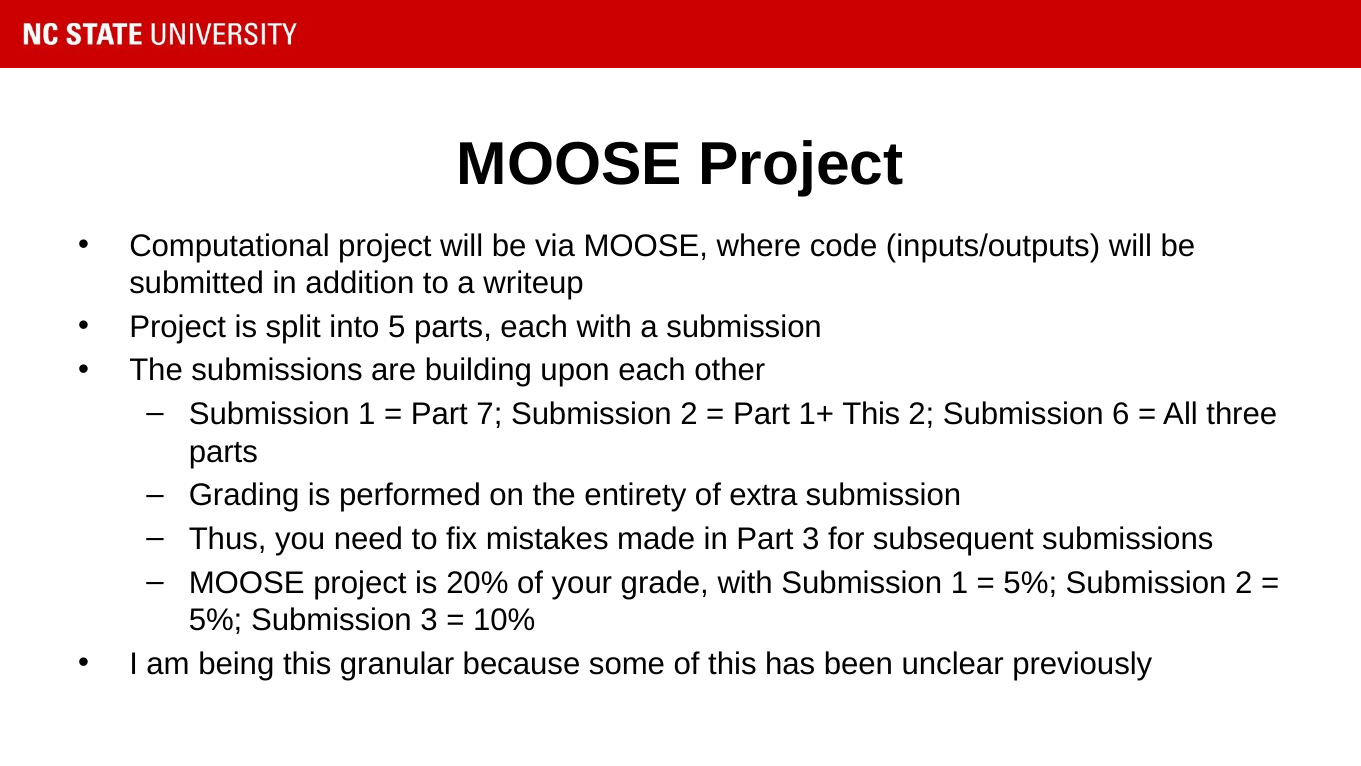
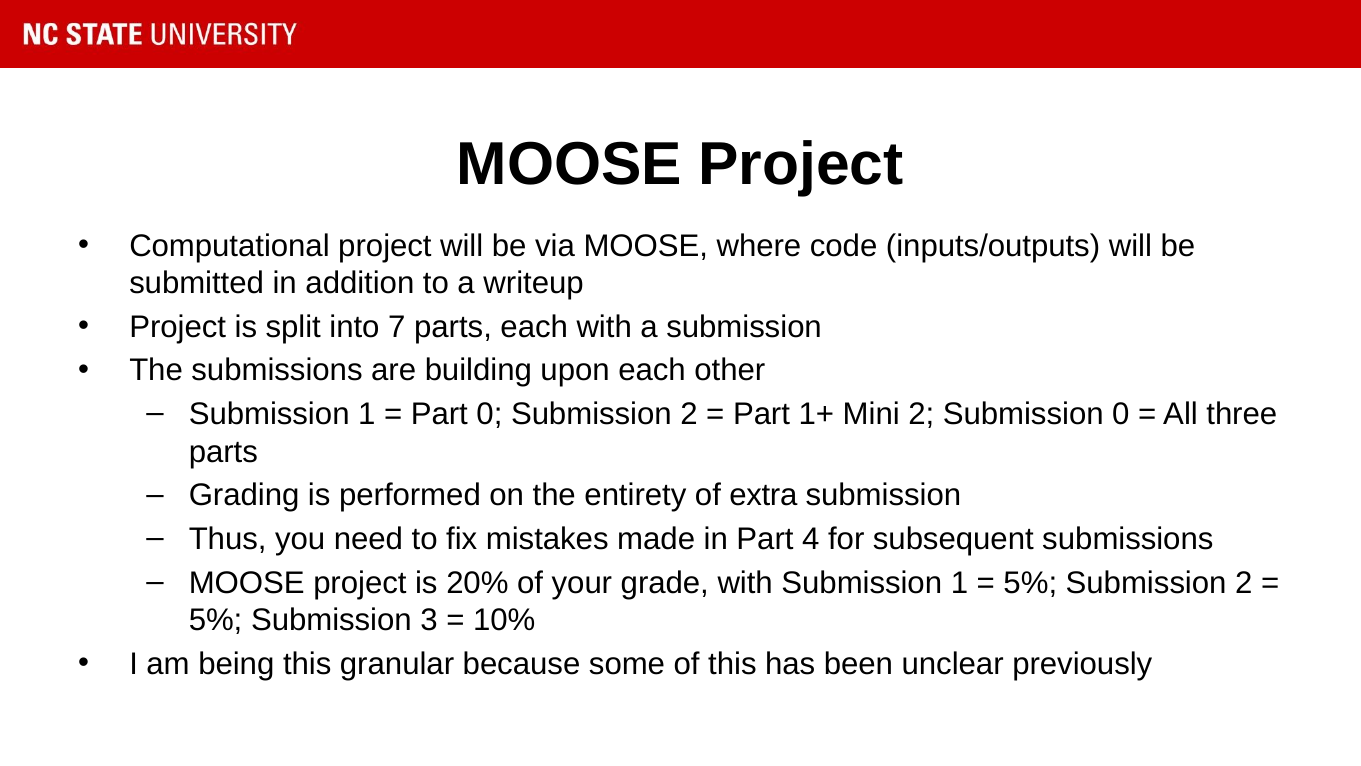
5: 5 -> 7 (397, 327)
Part 7: 7 -> 0 (489, 414)
1+ This: This -> Mini (871, 414)
Submission 6: 6 -> 0 (1121, 414)
Part 3: 3 -> 4 (811, 539)
